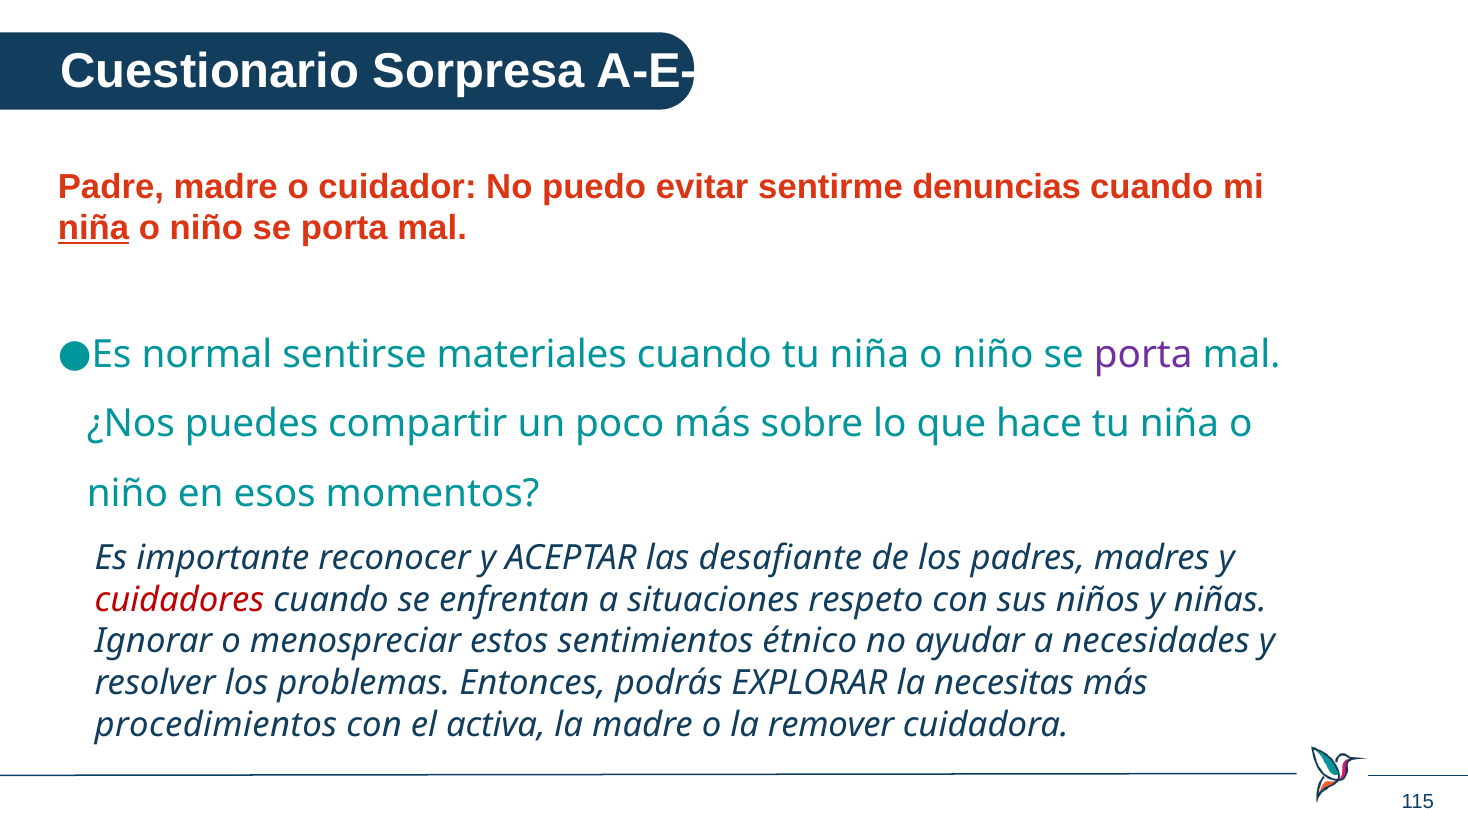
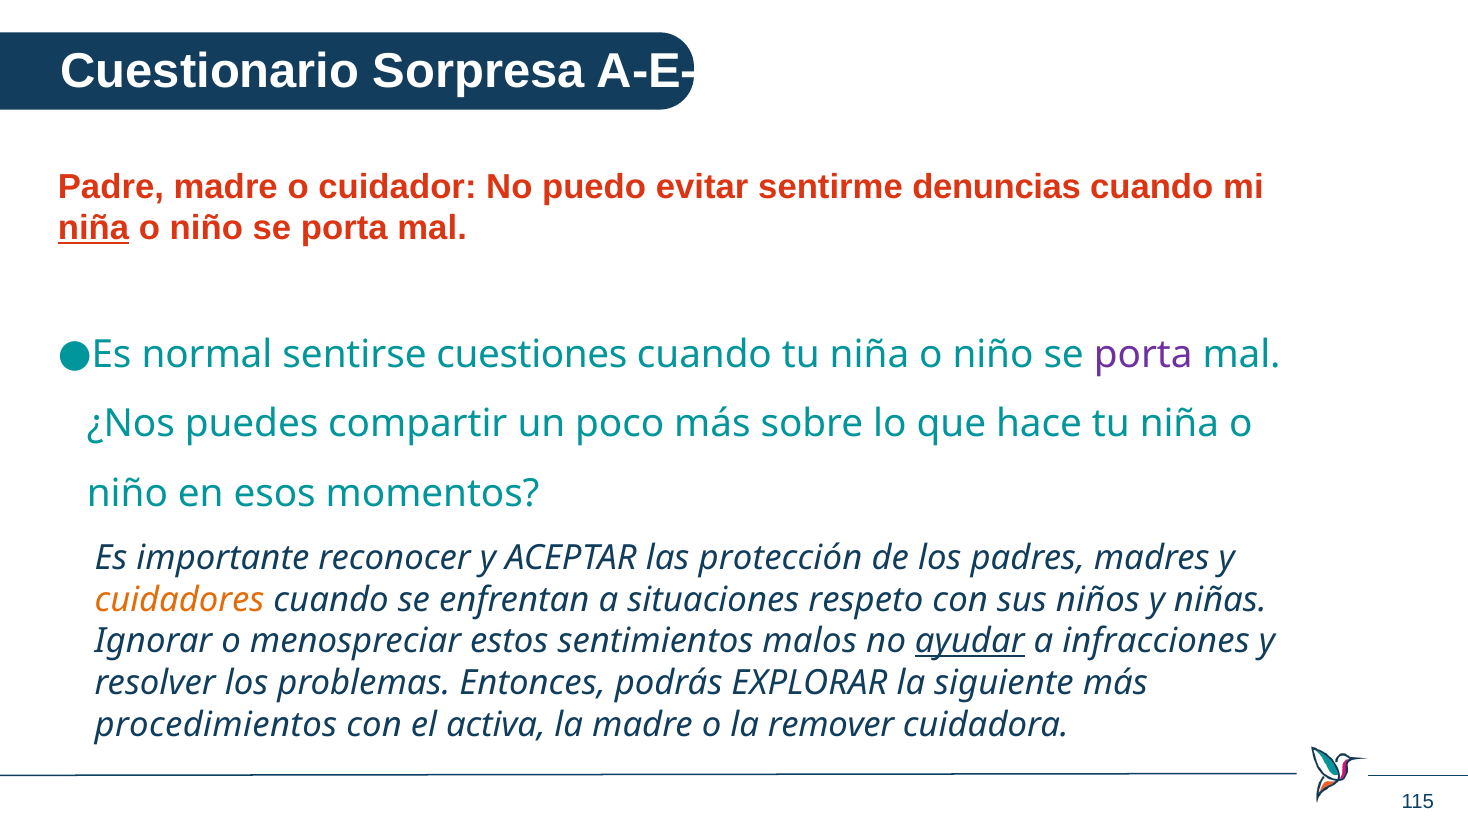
materiales: materiales -> cuestiones (532, 354)
desafiante: desafiante -> protección (781, 558)
cuidadores colour: red -> orange (179, 600)
étnico: étnico -> malos (810, 641)
ayudar underline: none -> present (970, 641)
necesidades: necesidades -> infracciones (1156, 641)
necesitas: necesitas -> siguiente (1004, 683)
